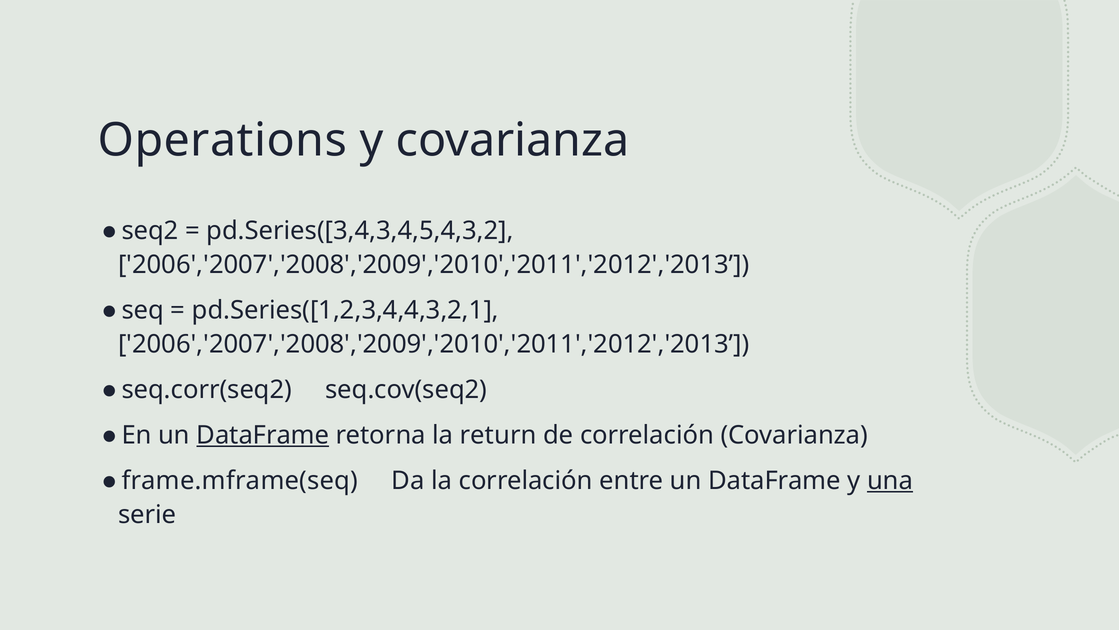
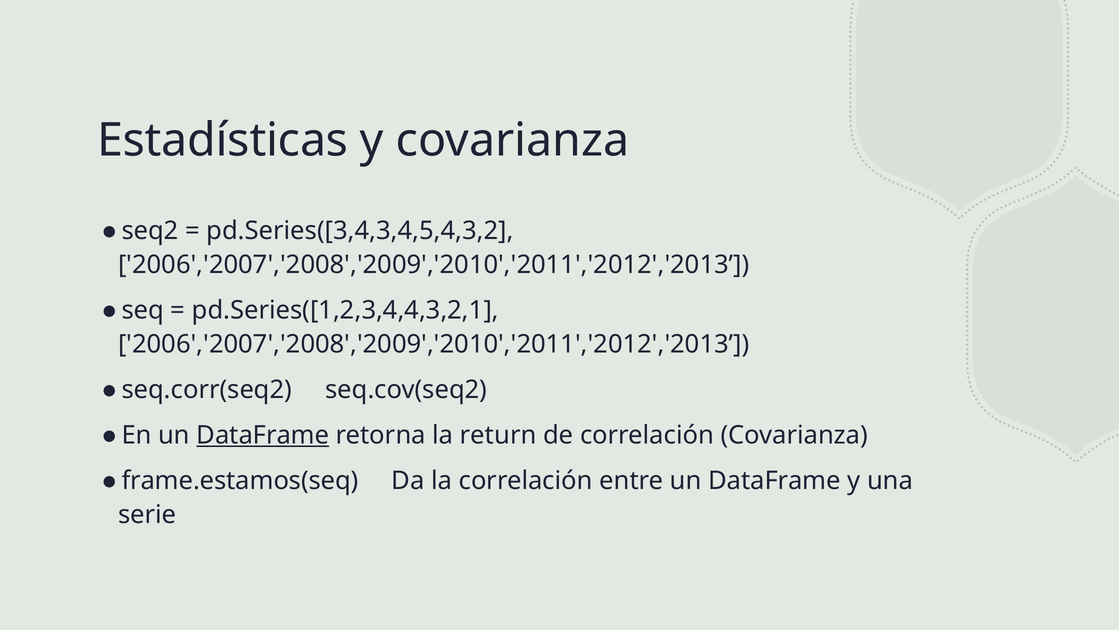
Operations: Operations -> Estadísticas (223, 140)
frame.mframe(seq: frame.mframe(seq -> frame.estamos(seq (240, 480)
una underline: present -> none (890, 480)
